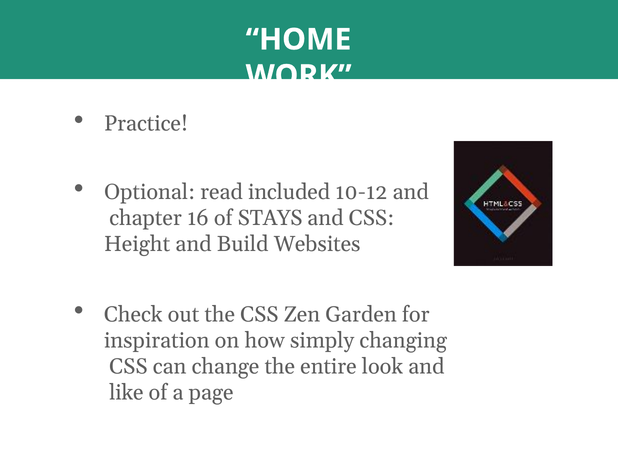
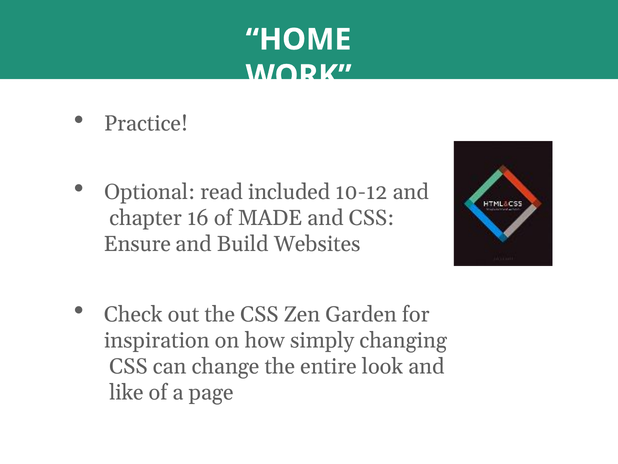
STAYS: STAYS -> MADE (270, 218)
Height: Height -> Ensure (137, 244)
